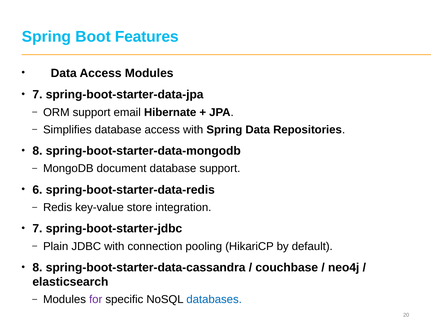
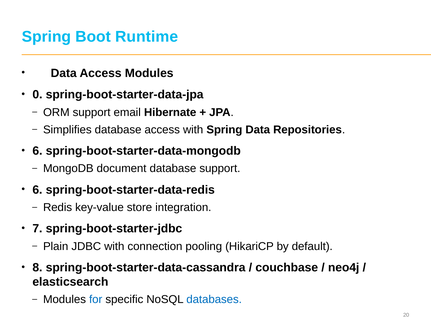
Features: Features -> Runtime (147, 37)
7: 7 -> 0 (37, 95)
8: 8 -> 6 (37, 151)
for colour: purple -> blue (96, 300)
